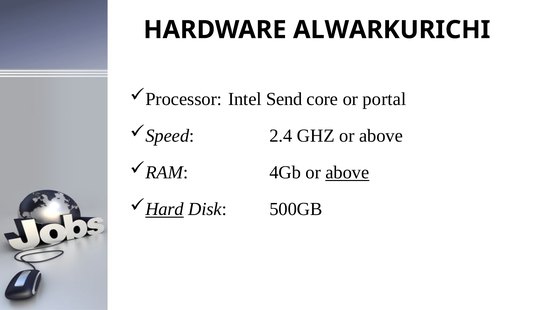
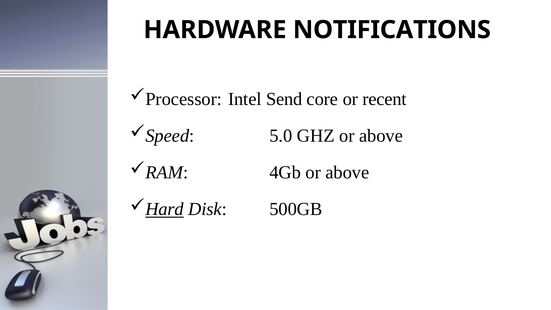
ALWARKURICHI: ALWARKURICHI -> NOTIFICATIONS (392, 30)
portal: portal -> recent (385, 99)
2.4: 2.4 -> 5.0 (281, 136)
above underline: present -> none (347, 172)
